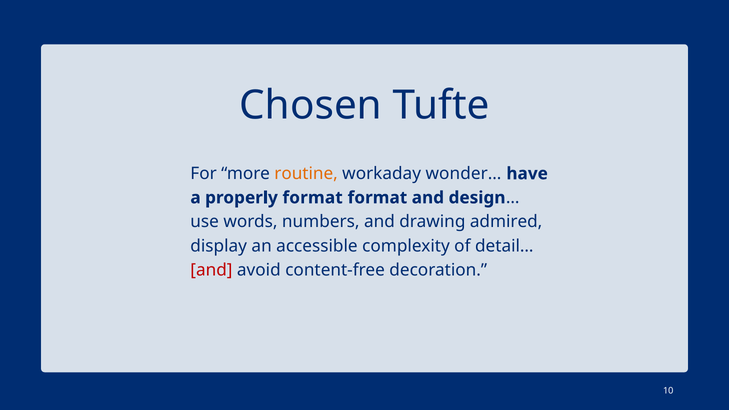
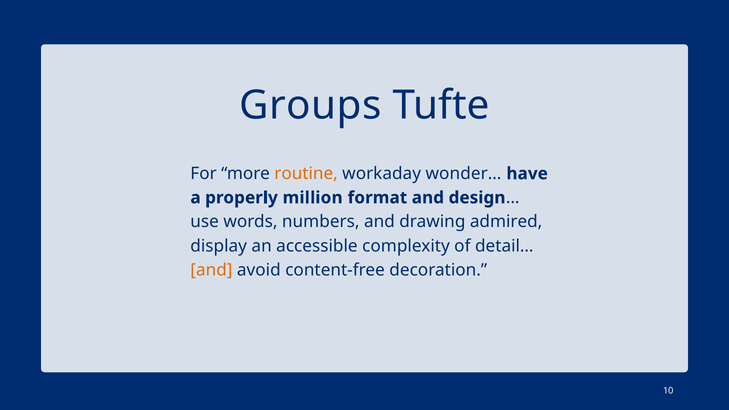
Chosen: Chosen -> Groups (310, 106)
properly format: format -> million (313, 198)
and colour: red -> orange (211, 270)
